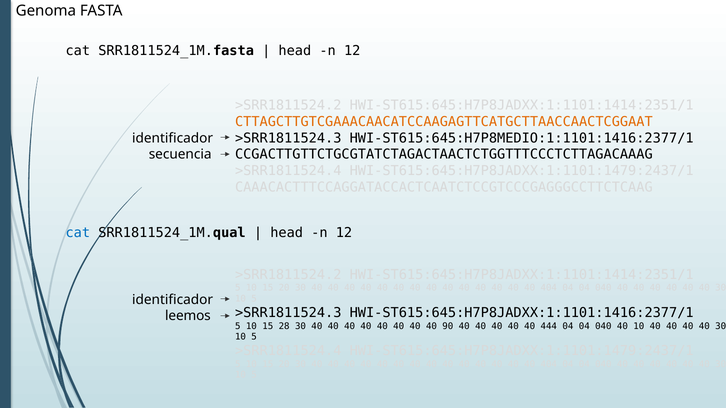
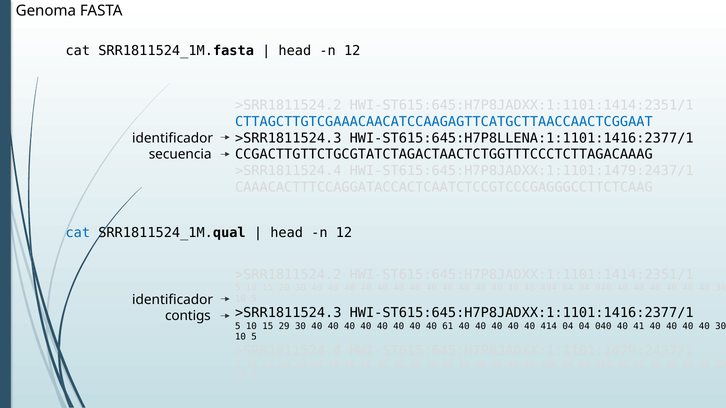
CTTAGCTTGTCGAAACAACATCCAAGAGTTCATGCTTAACCAACTCGGAAT colour: orange -> blue (444, 122)
HWI-ST615:645:H7P8MEDIO:1:1101:1416:2377/1: HWI-ST615:645:H7P8MEDIO:1:1101:1416:2377/1 -> HWI-ST615:645:H7P8LLENA:1:1101:1416:2377/1 (522, 138)
leemos: leemos -> contigs (188, 316)
28: 28 -> 29 (284, 326)
90: 90 -> 61 (448, 326)
444: 444 -> 414 (549, 326)
40 10: 10 -> 41 (639, 326)
